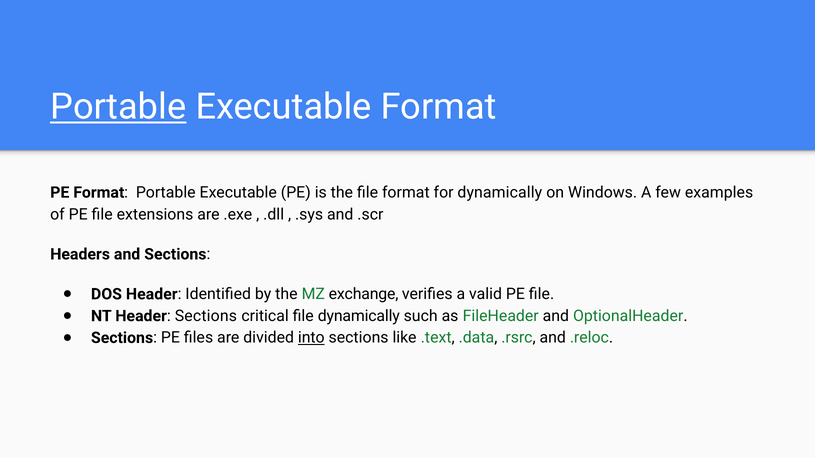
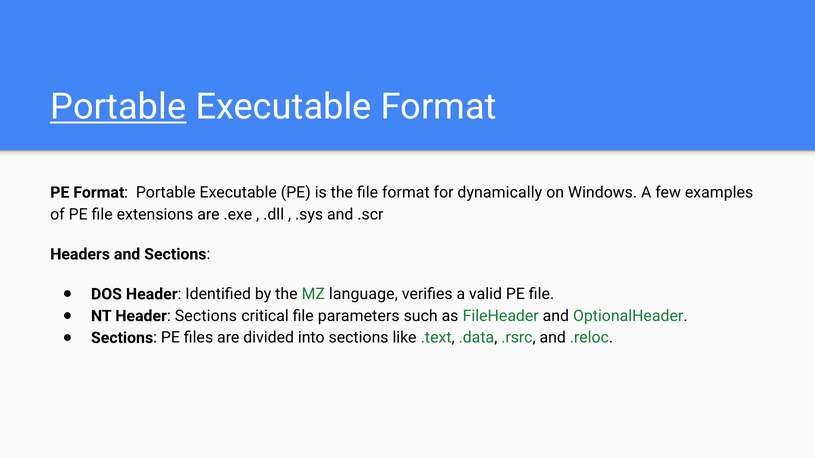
exchange: exchange -> language (363, 294)
file dynamically: dynamically -> parameters (359, 316)
into underline: present -> none (311, 338)
